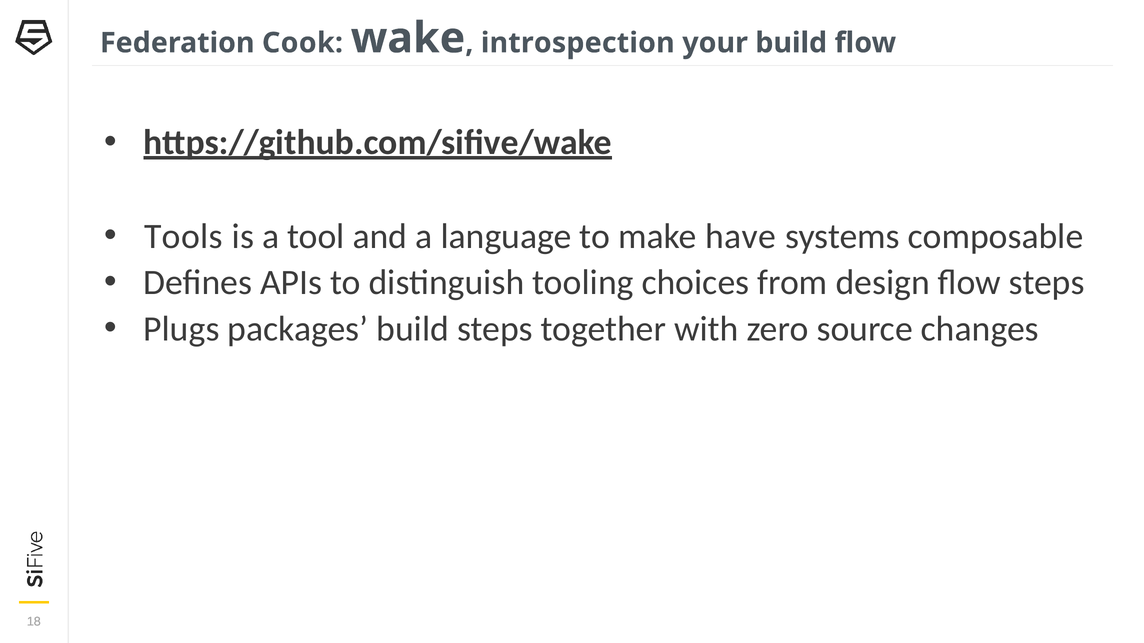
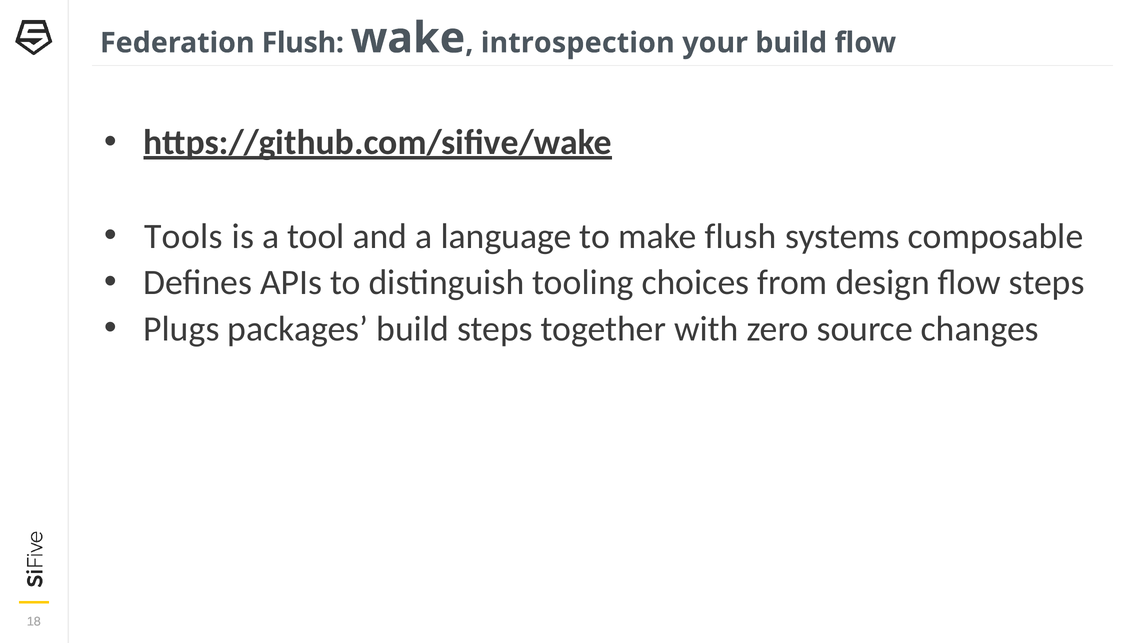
Federation Cook: Cook -> Flush (303, 43)
make have: have -> flush (741, 237)
